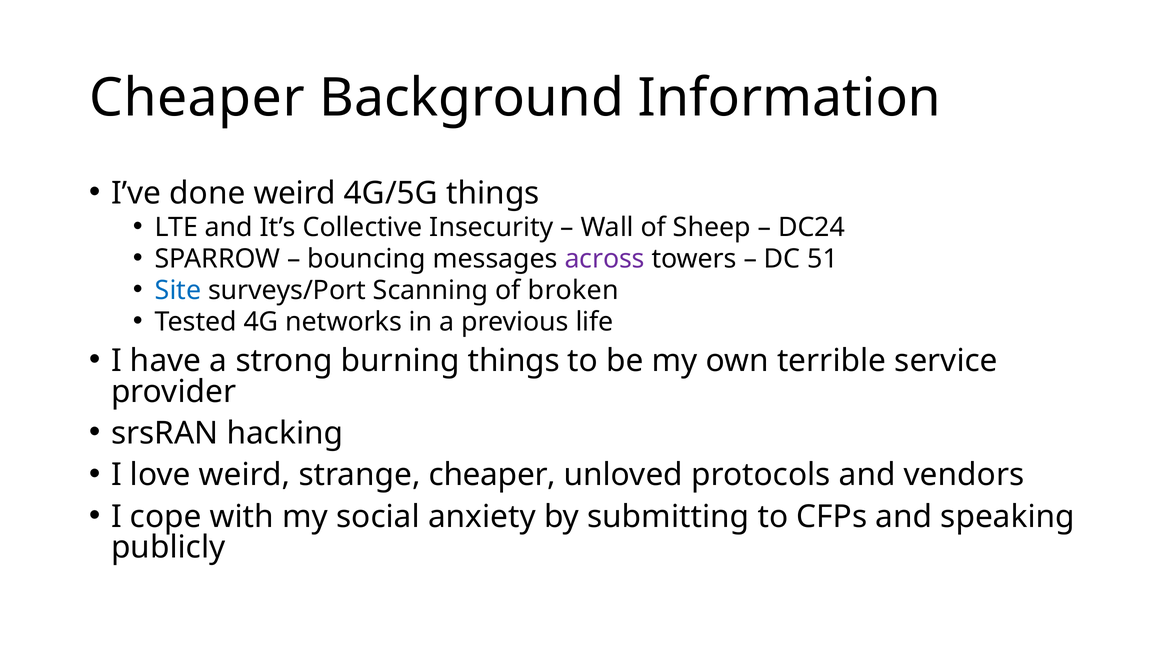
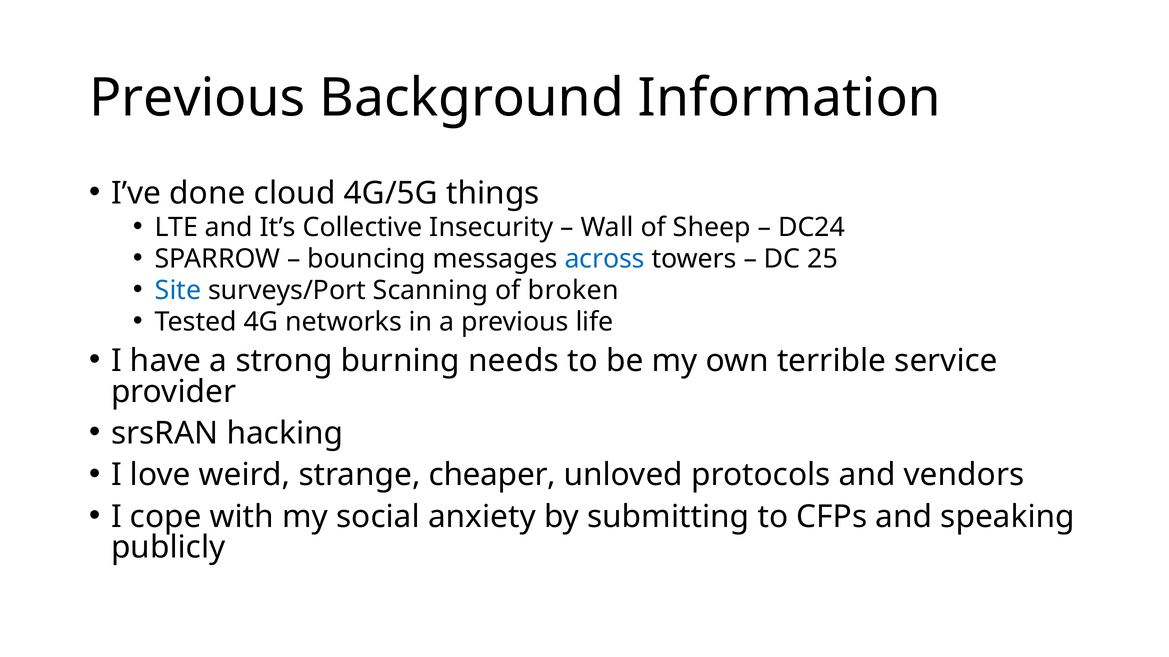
Cheaper: Cheaper -> Previous (197, 98)
done weird: weird -> cloud (295, 194)
across colour: purple -> blue (605, 259)
51: 51 -> 25 (823, 259)
burning things: things -> needs (514, 361)
